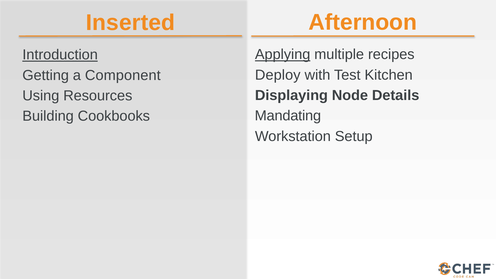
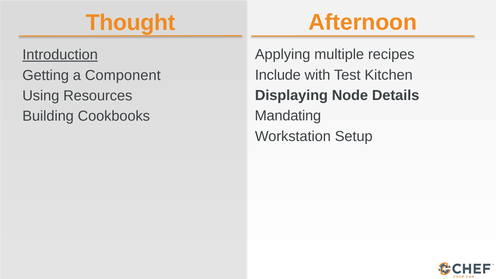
Inserted: Inserted -> Thought (131, 23)
Applying underline: present -> none (283, 55)
Deploy: Deploy -> Include (278, 75)
